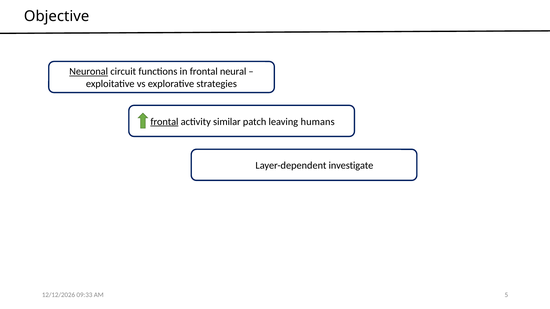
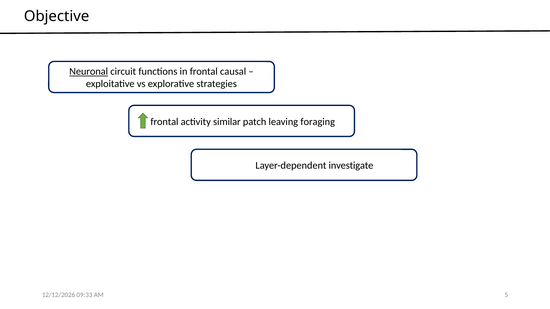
neural: neural -> causal (233, 72)
frontal underline: present -> none (164, 122)
humans: humans -> foraging (318, 122)
